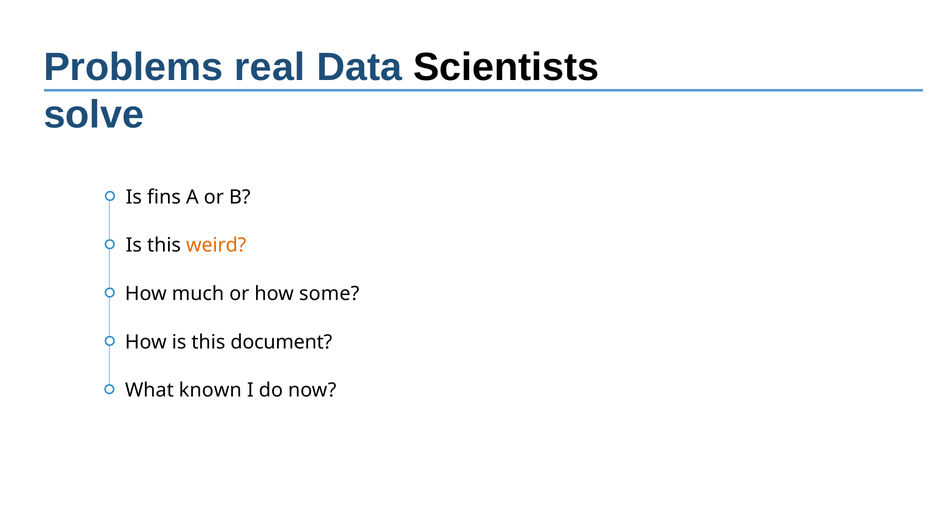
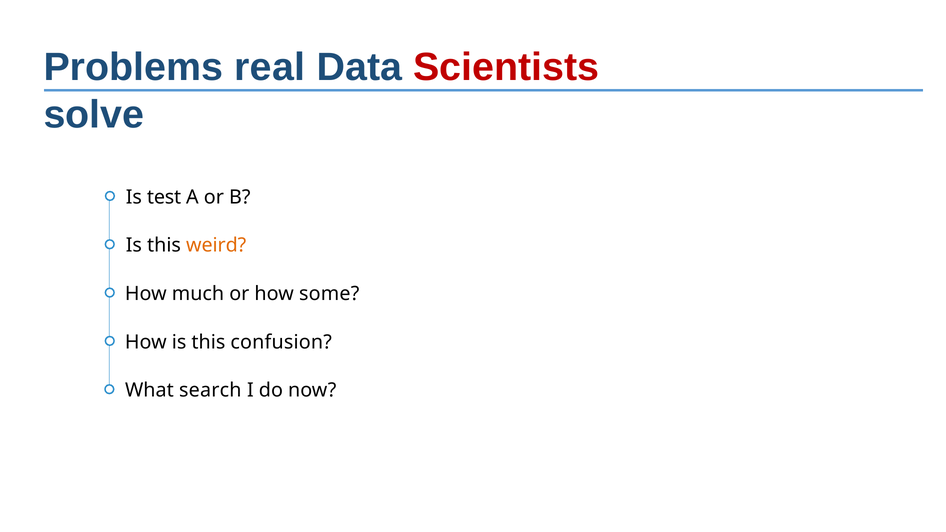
Scientists colour: black -> red (506, 67)
fins: fins -> test (164, 197)
document: document -> confusion (281, 342)
known: known -> search (210, 391)
